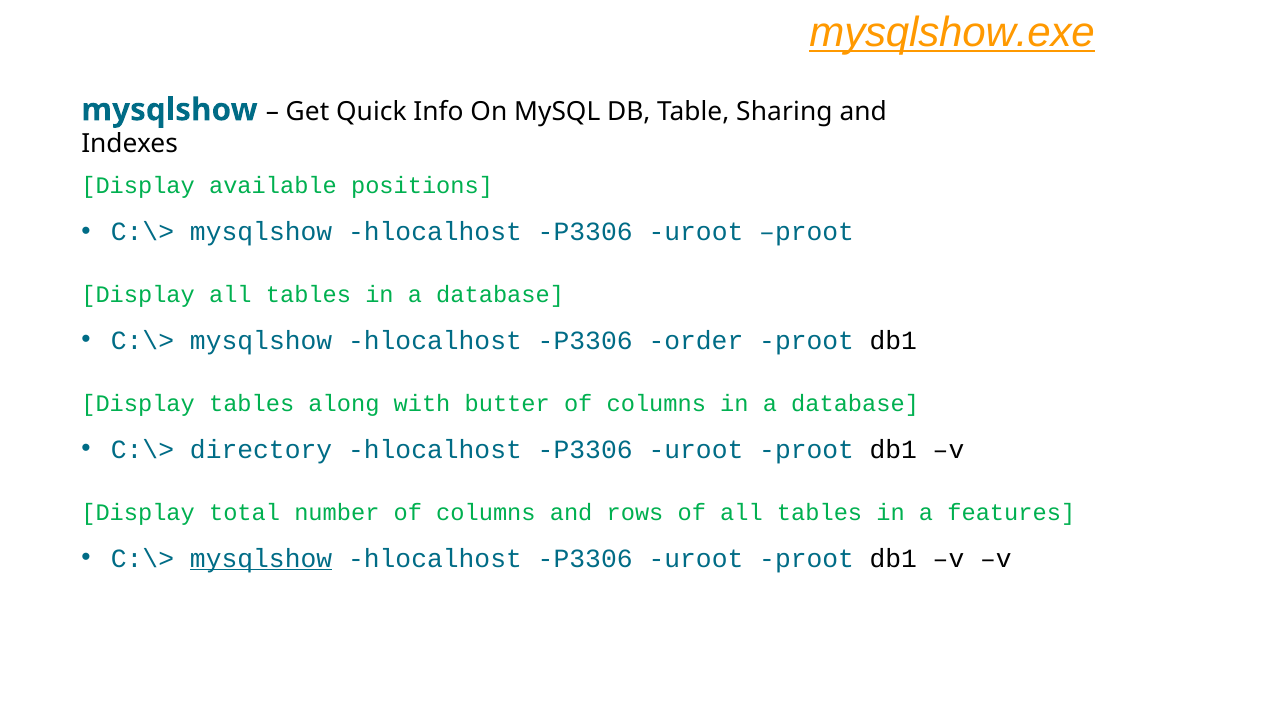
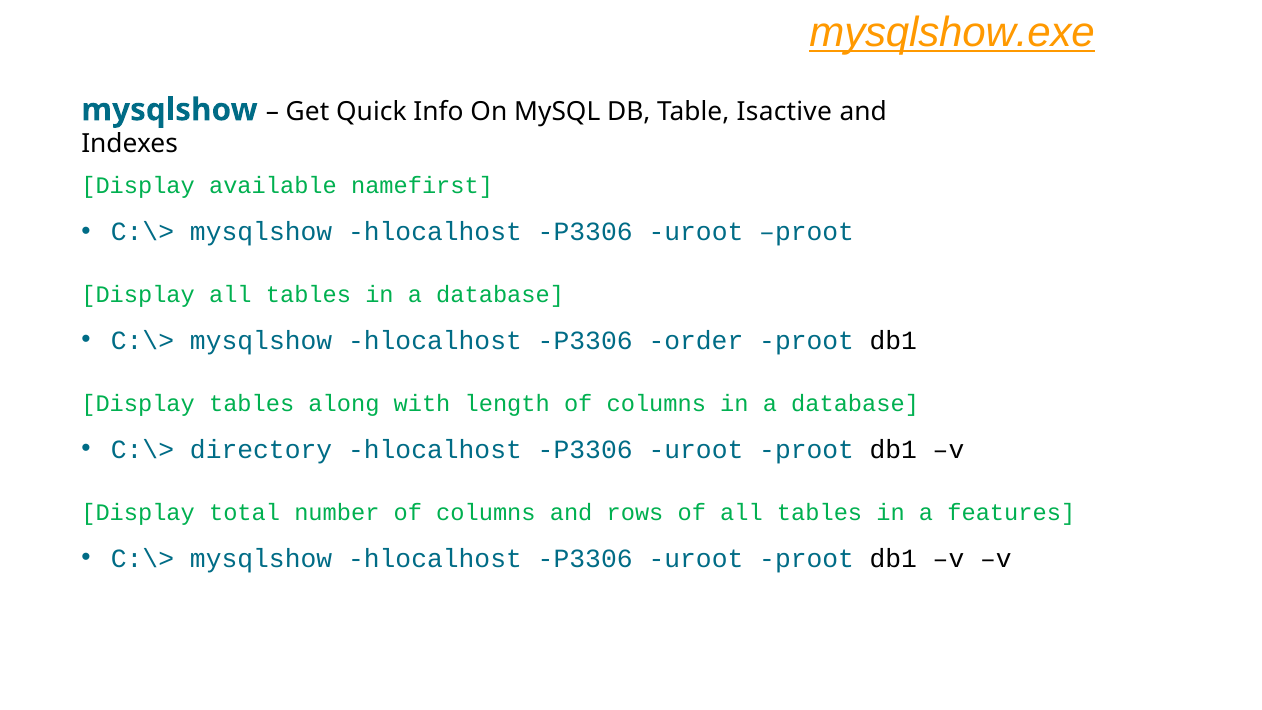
Sharing: Sharing -> Isactive (784, 112)
positions: positions -> namefirst (422, 186)
butter: butter -> length (507, 404)
mysqlshow underline: present -> none (261, 558)
